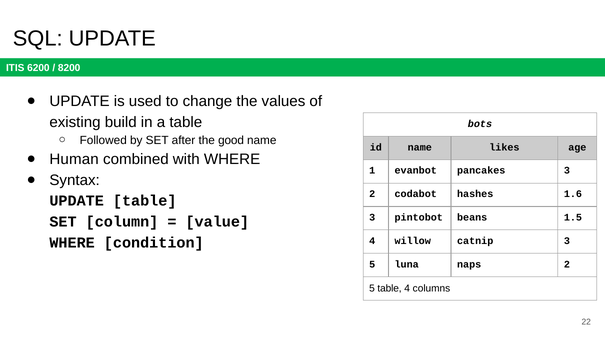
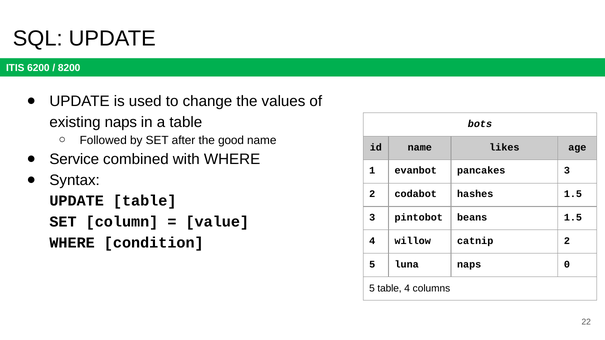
existing build: build -> naps (121, 122)
Human: Human -> Service (74, 159)
hashes 1.6: 1.6 -> 1.5 (573, 194)
catnip 3: 3 -> 2 (567, 241)
naps 2: 2 -> 0 (567, 265)
